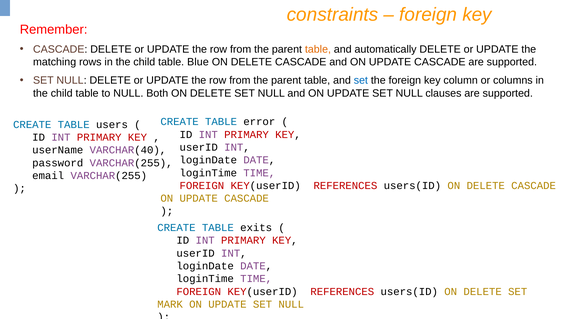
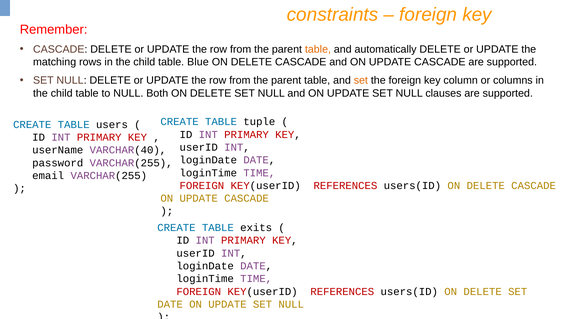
set colour: blue -> orange (361, 80)
error: error -> tuple (259, 122)
MARK: MARK -> DATE (170, 304)
